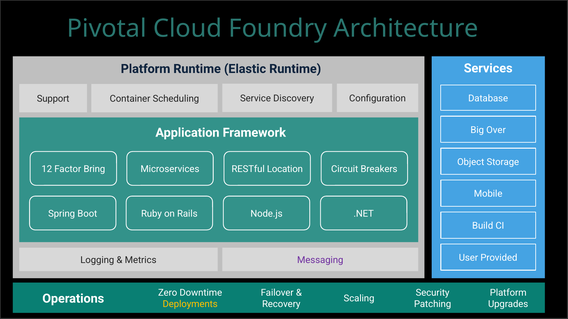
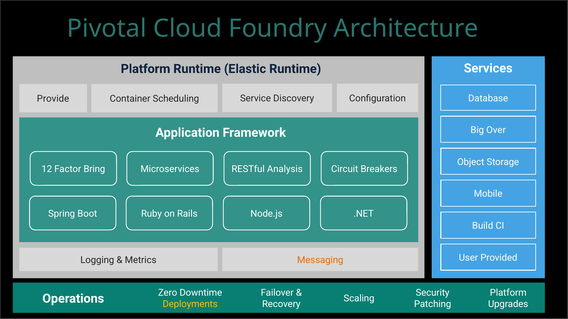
Support: Support -> Provide (53, 99)
Location: Location -> Analysis (285, 169)
Messaging colour: purple -> orange (320, 261)
